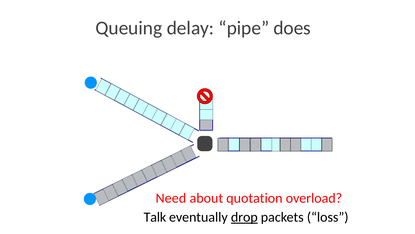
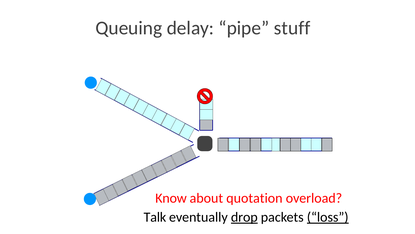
does: does -> stuff (292, 28)
Need: Need -> Know (171, 198)
loss underline: none -> present (328, 217)
